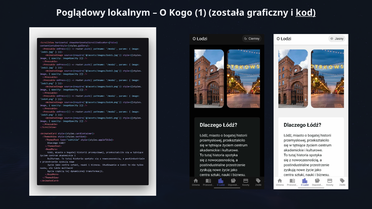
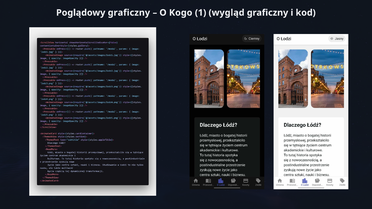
Poglądowy lokalnym: lokalnym -> graficzny (129, 13)
została: została -> wygląd (227, 13)
kod underline: present -> none (306, 13)
